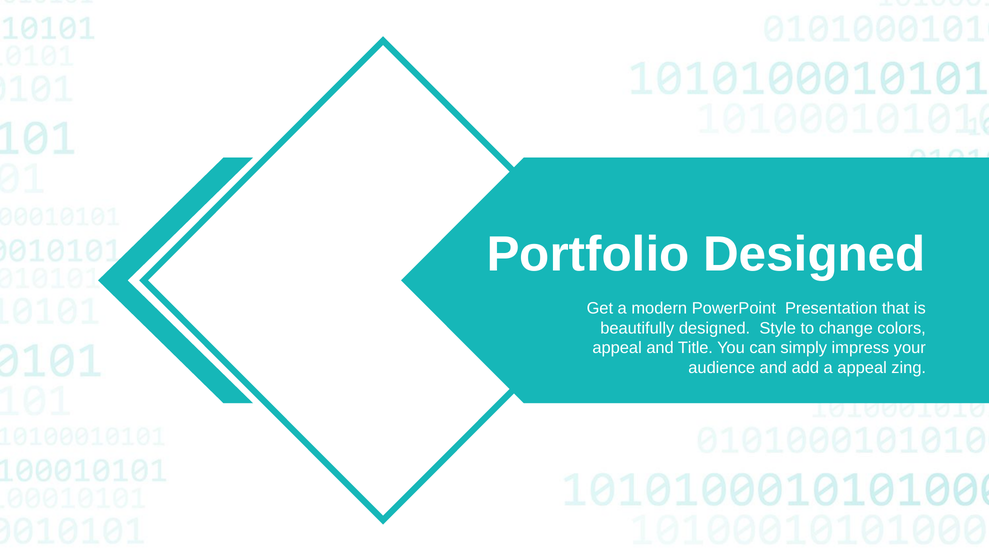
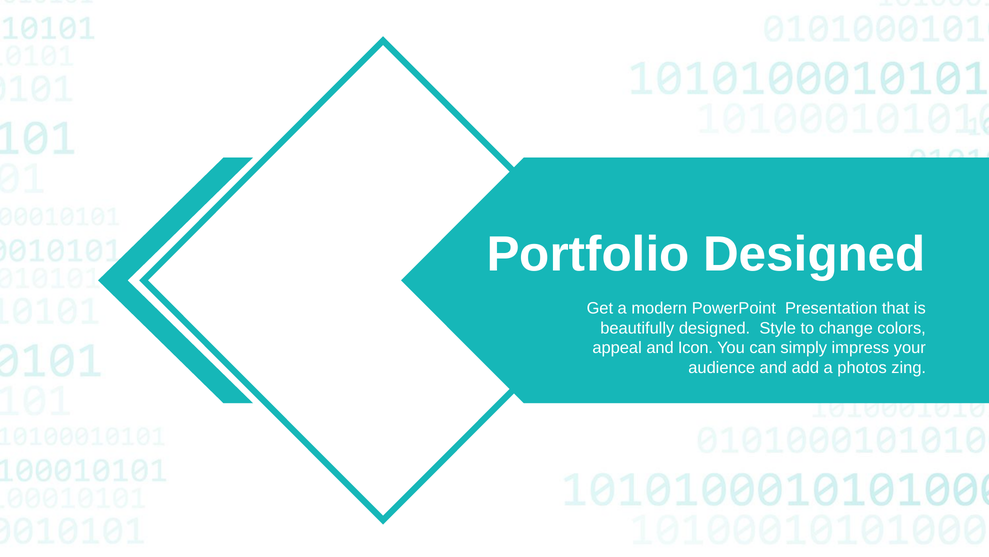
Title: Title -> Icon (695, 348)
a appeal: appeal -> photos (862, 367)
